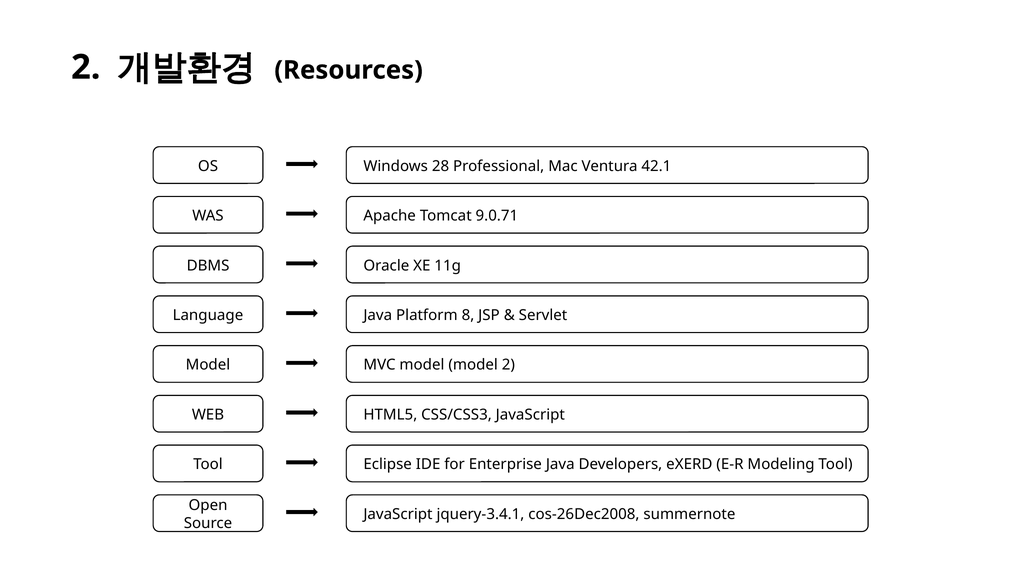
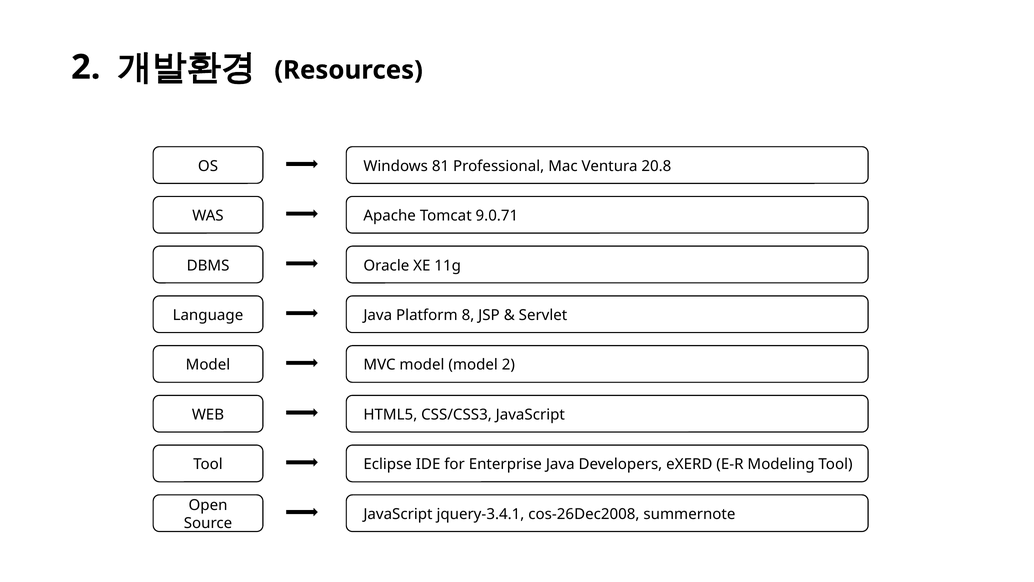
28: 28 -> 81 (441, 166)
42.1: 42.1 -> 20.8 (656, 166)
